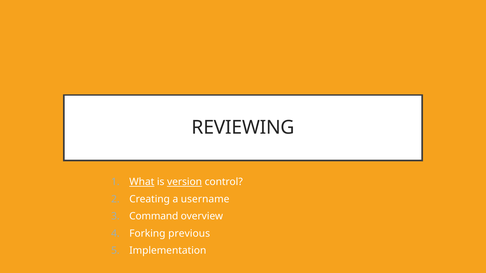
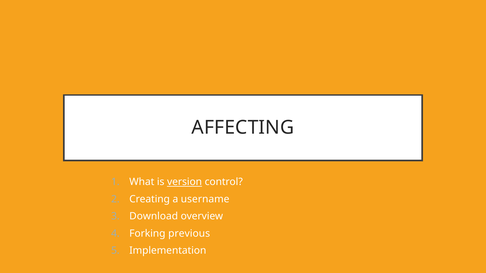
REVIEWING: REVIEWING -> AFFECTING (243, 128)
What underline: present -> none (142, 182)
Command: Command -> Download (154, 217)
